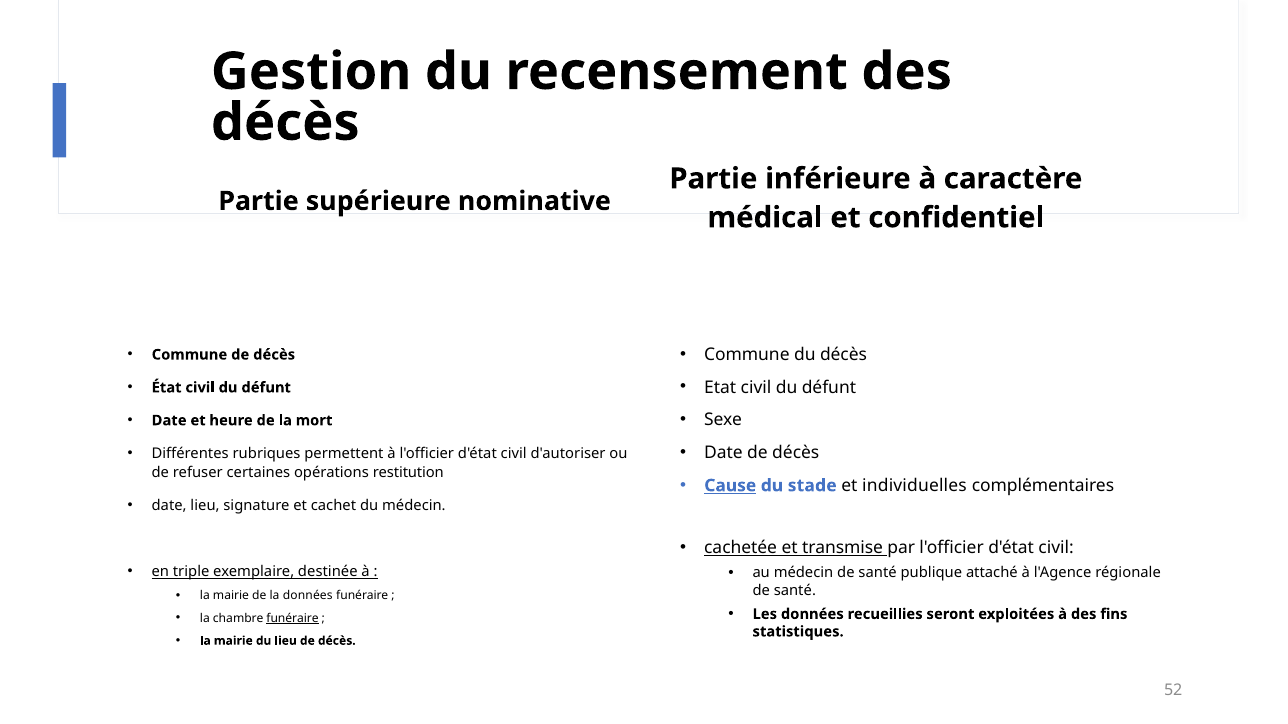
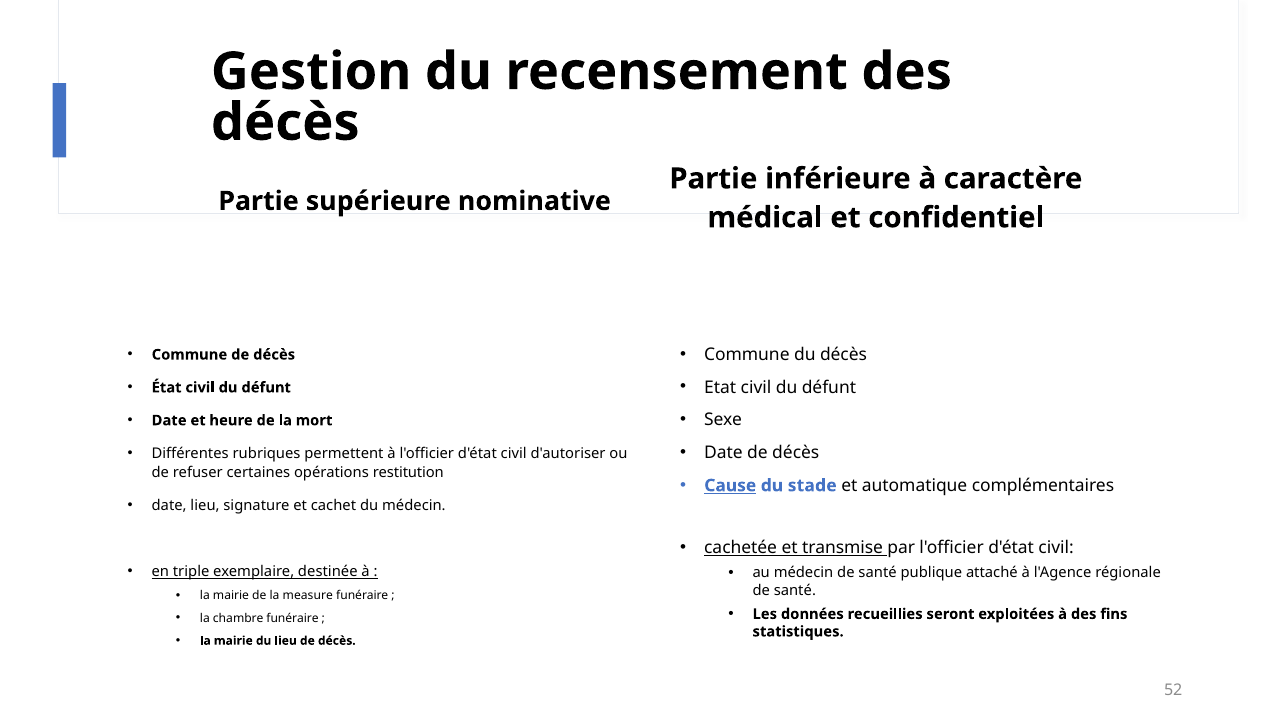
individuelles: individuelles -> automatique (915, 486)
la données: données -> measure (308, 596)
funéraire underline: present -> none (293, 619)
